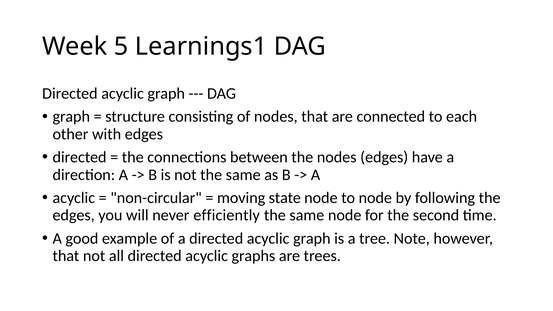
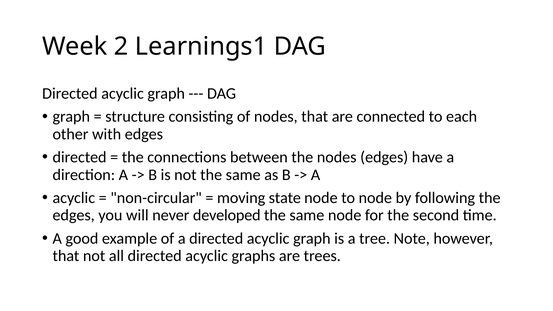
5: 5 -> 2 (121, 46)
efficiently: efficiently -> developed (227, 215)
